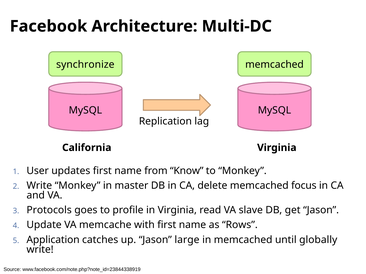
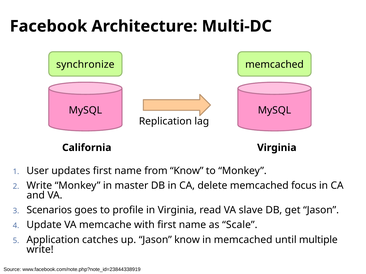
Protocols: Protocols -> Scenarios (49, 210)
Rows: Rows -> Scale (240, 225)
Jason large: large -> know (187, 240)
globally: globally -> multiple (318, 240)
